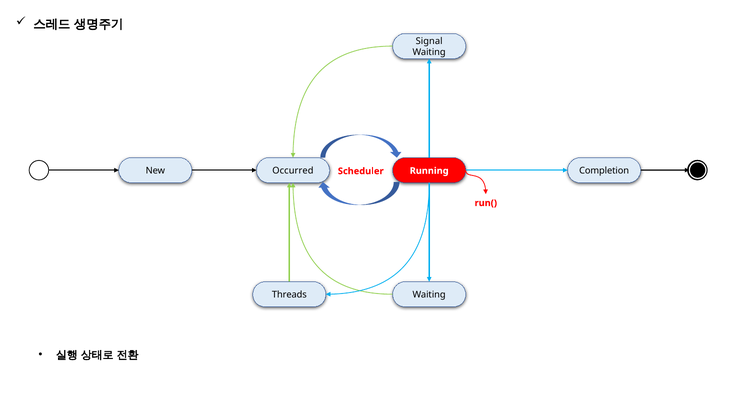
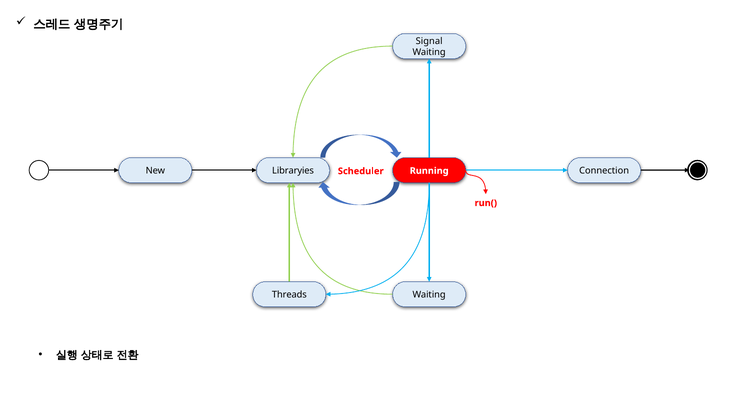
Occurred: Occurred -> Libraryies (293, 171)
Completion: Completion -> Connection (604, 171)
